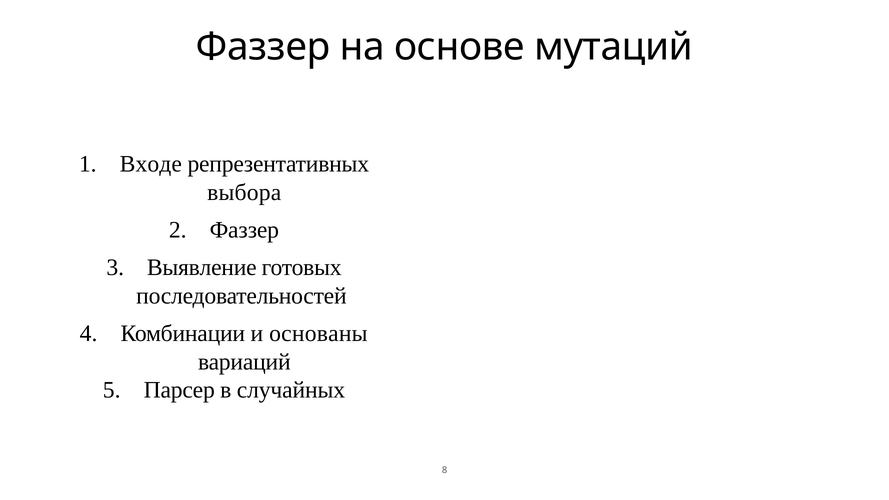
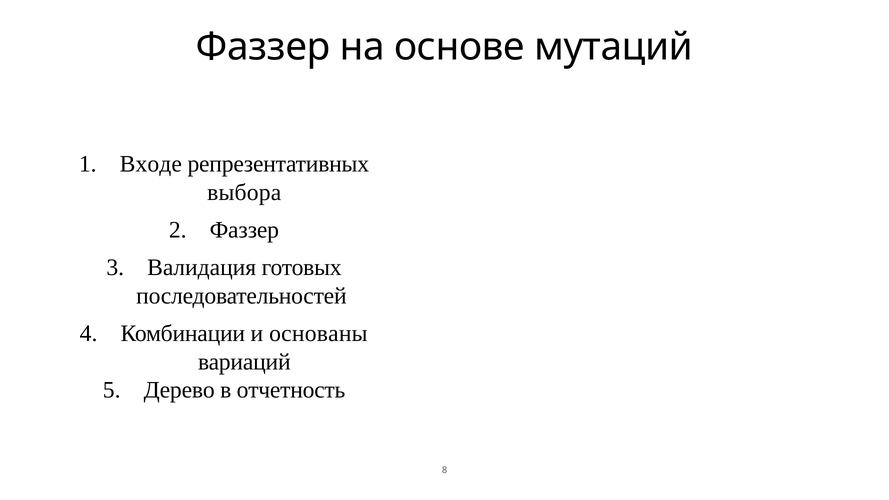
Выявление: Выявление -> Валидация (202, 268)
Парсер: Парсер -> Дерево (179, 390)
случайных: случайных -> отчетность (291, 390)
